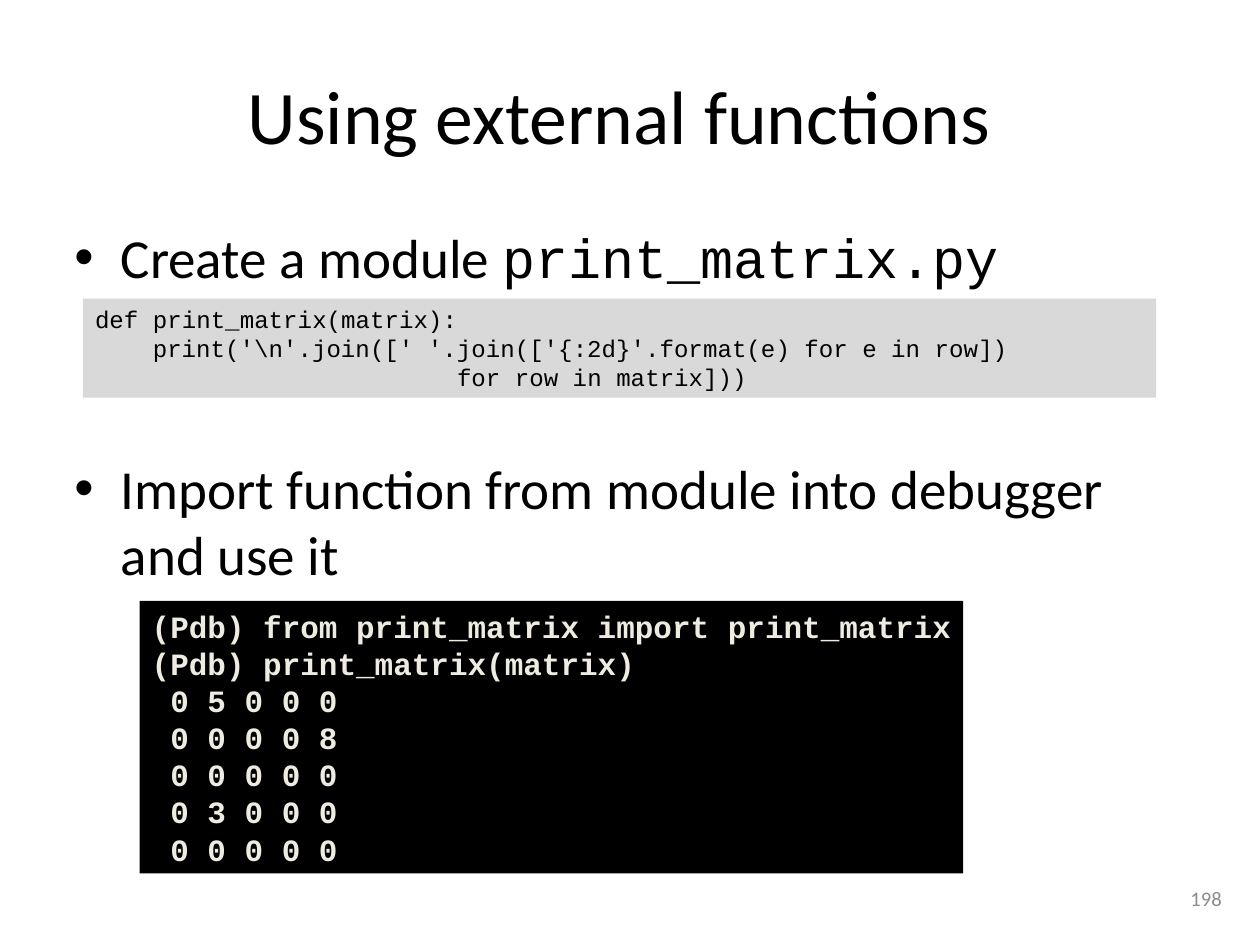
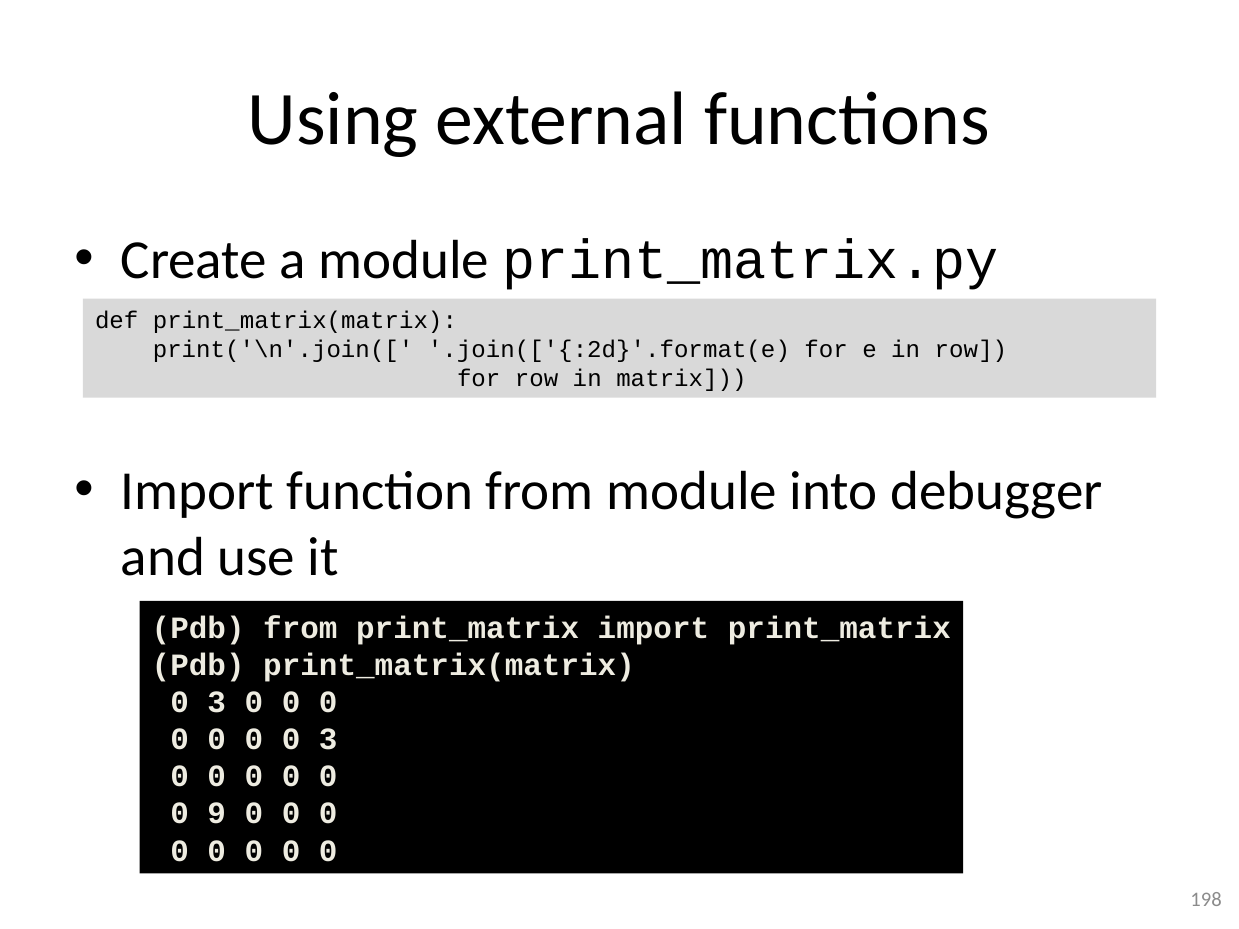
5: 5 -> 3 (217, 702)
0 0 8: 8 -> 3 (328, 740)
3: 3 -> 9 (217, 814)
